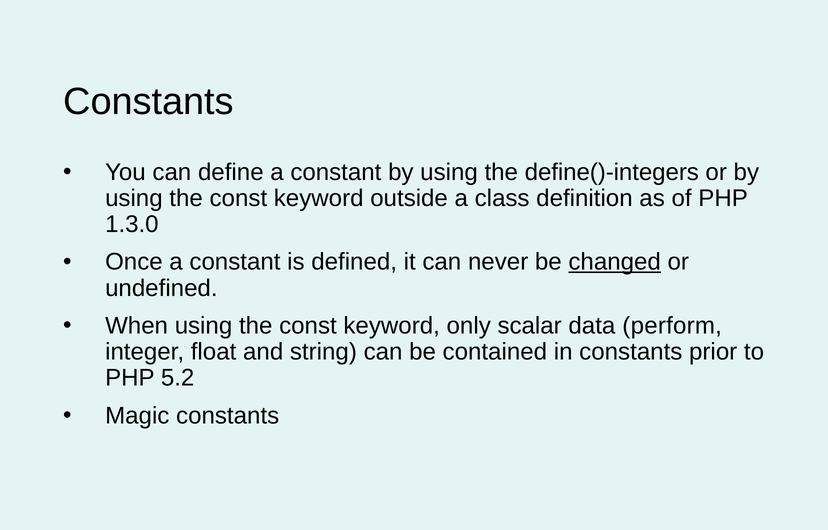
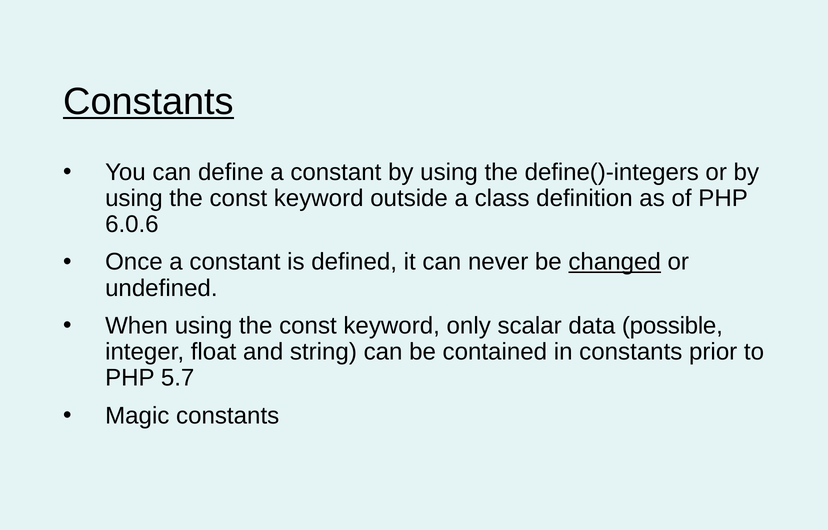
Constants underline: none -> present (148, 102)
1.3.0: 1.3.0 -> 6.0.6 (132, 224)
perform: perform -> possible (672, 326)
5.2: 5.2 -> 5.7 (178, 378)
